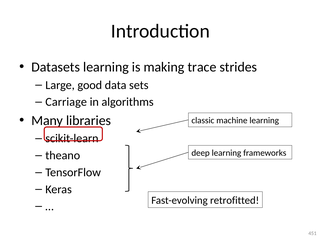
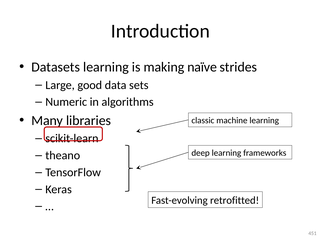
trace: trace -> naïve (202, 67)
Carriage: Carriage -> Numeric (66, 102)
